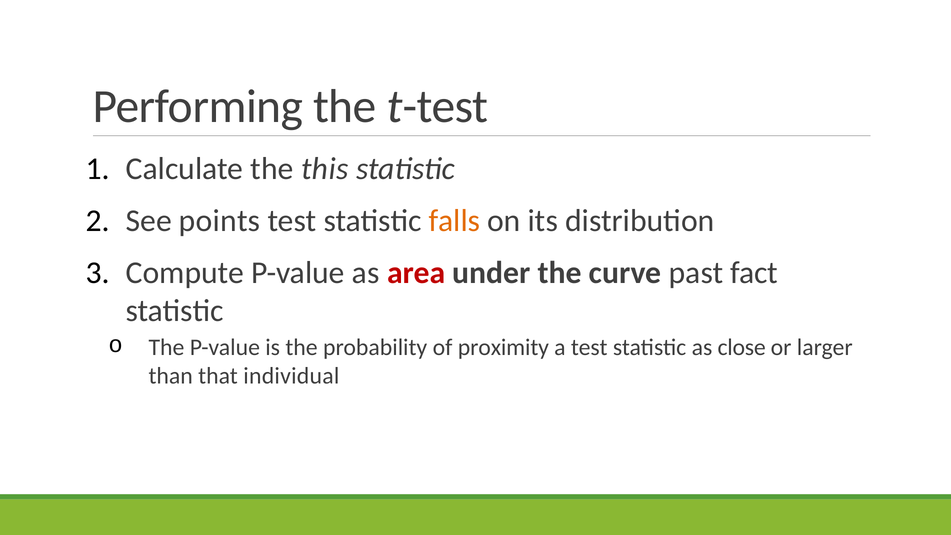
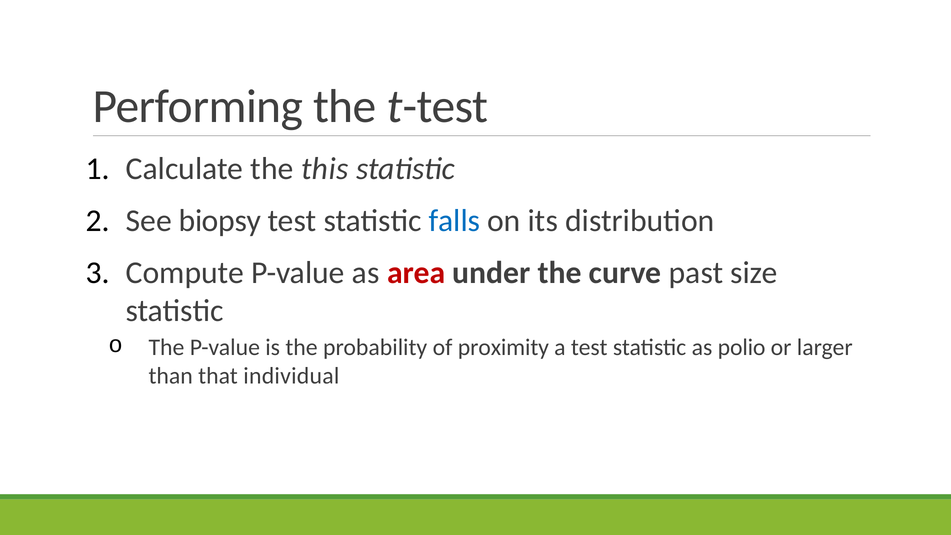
points: points -> biopsy (220, 221)
falls colour: orange -> blue (454, 221)
fact: fact -> size (754, 273)
close: close -> polio (742, 347)
